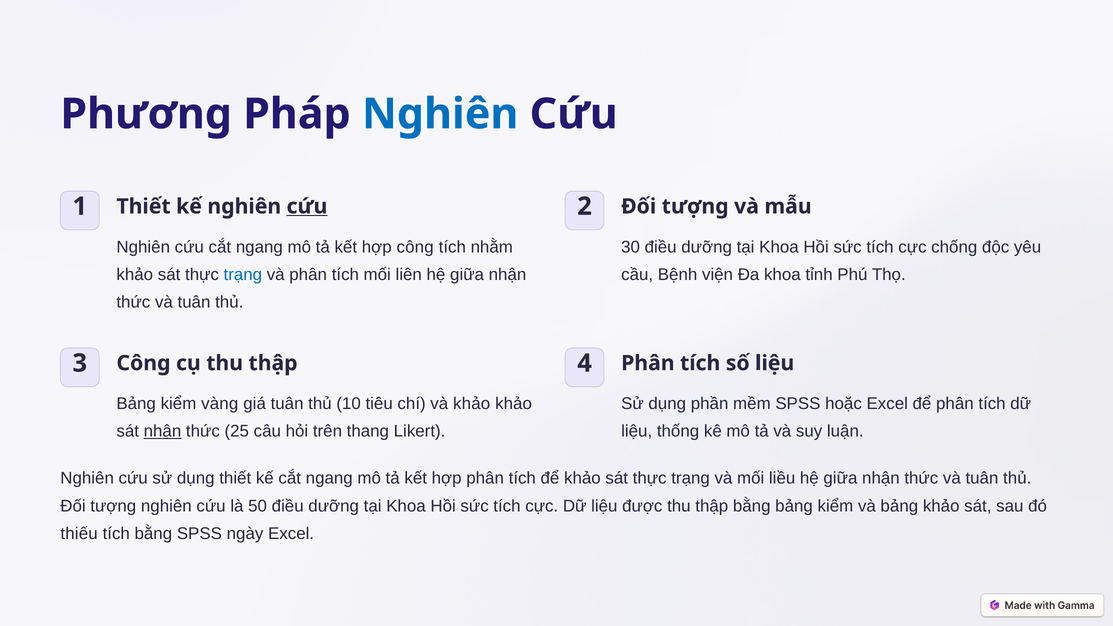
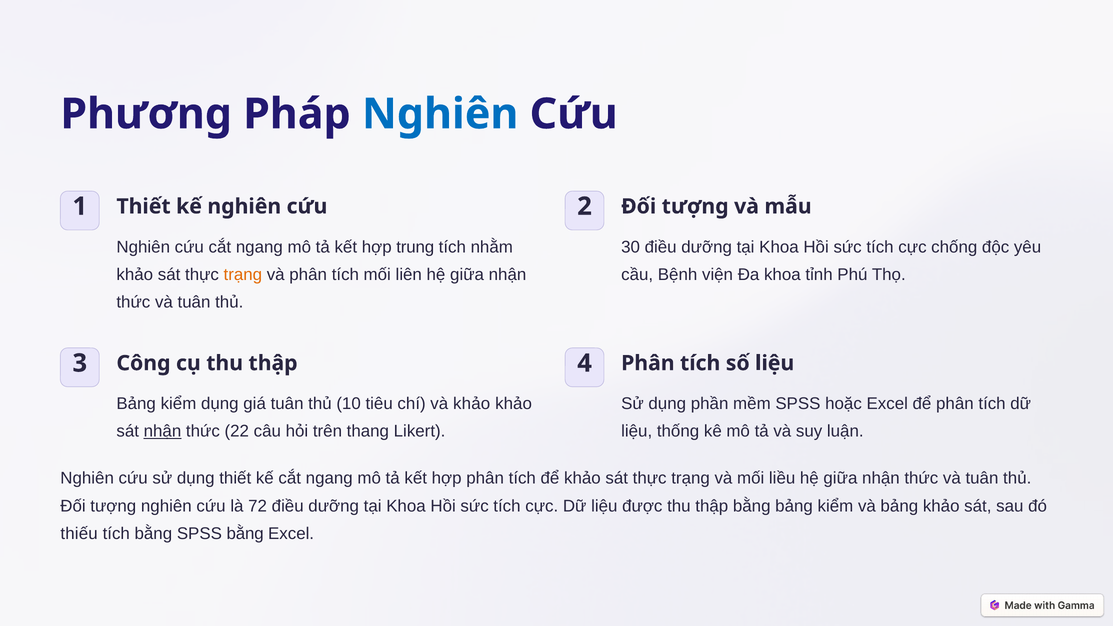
cứu underline: present -> none (307, 206)
hợp công: công -> trung (415, 247)
trạng colour: blue -> orange (243, 275)
kiểm vàng: vàng -> dụng (220, 404)
25: 25 -> 22 (237, 431)
50: 50 -> 72 (258, 506)
SPSS ngày: ngày -> bằng (245, 534)
